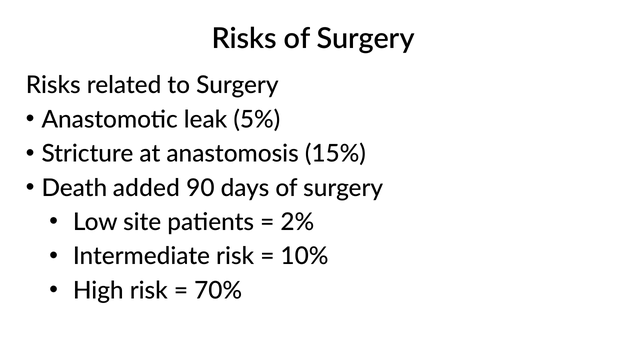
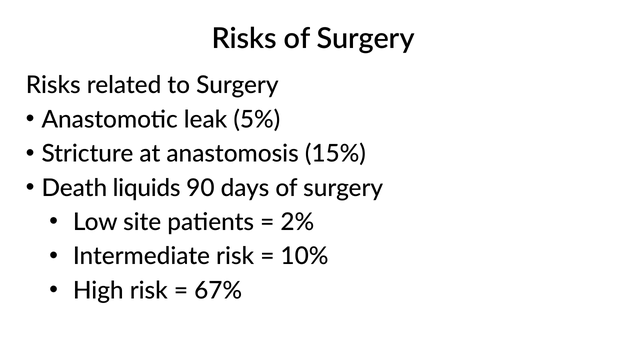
added: added -> liquids (147, 188)
70%: 70% -> 67% (218, 291)
